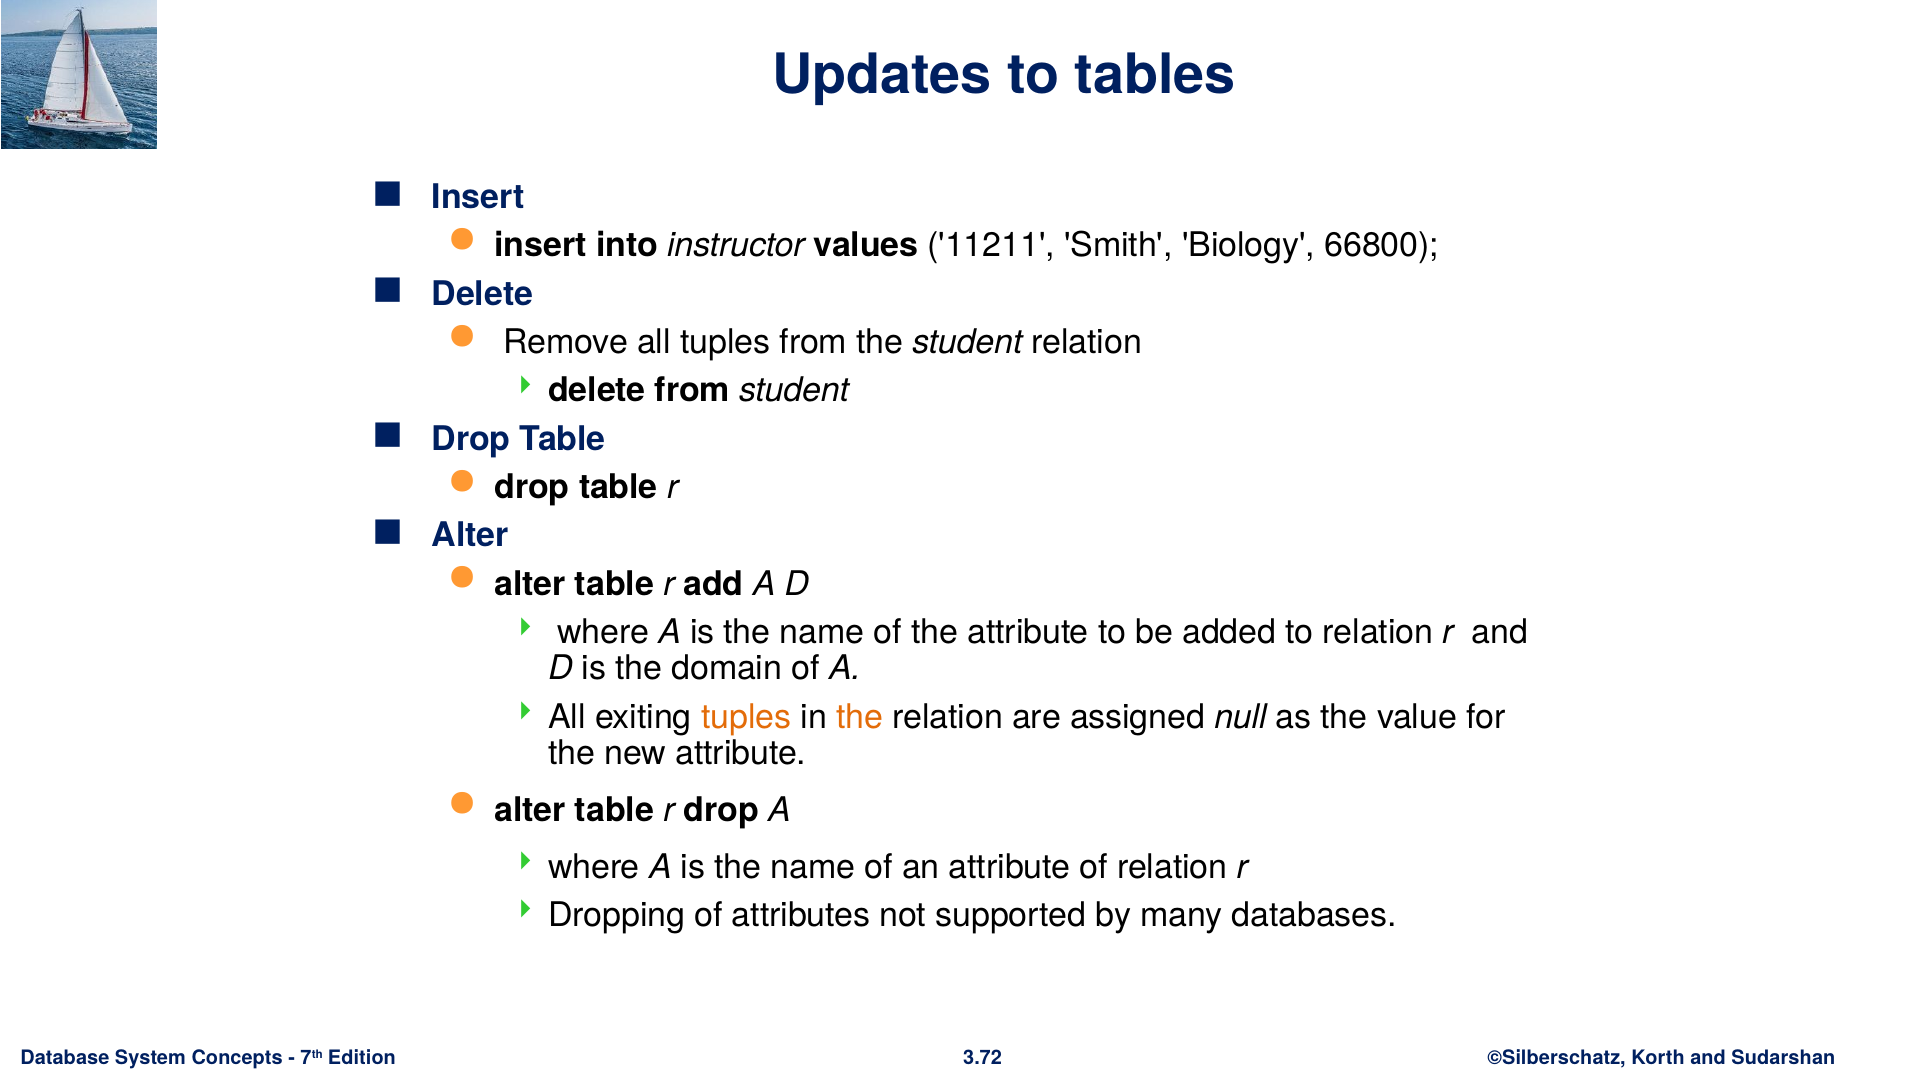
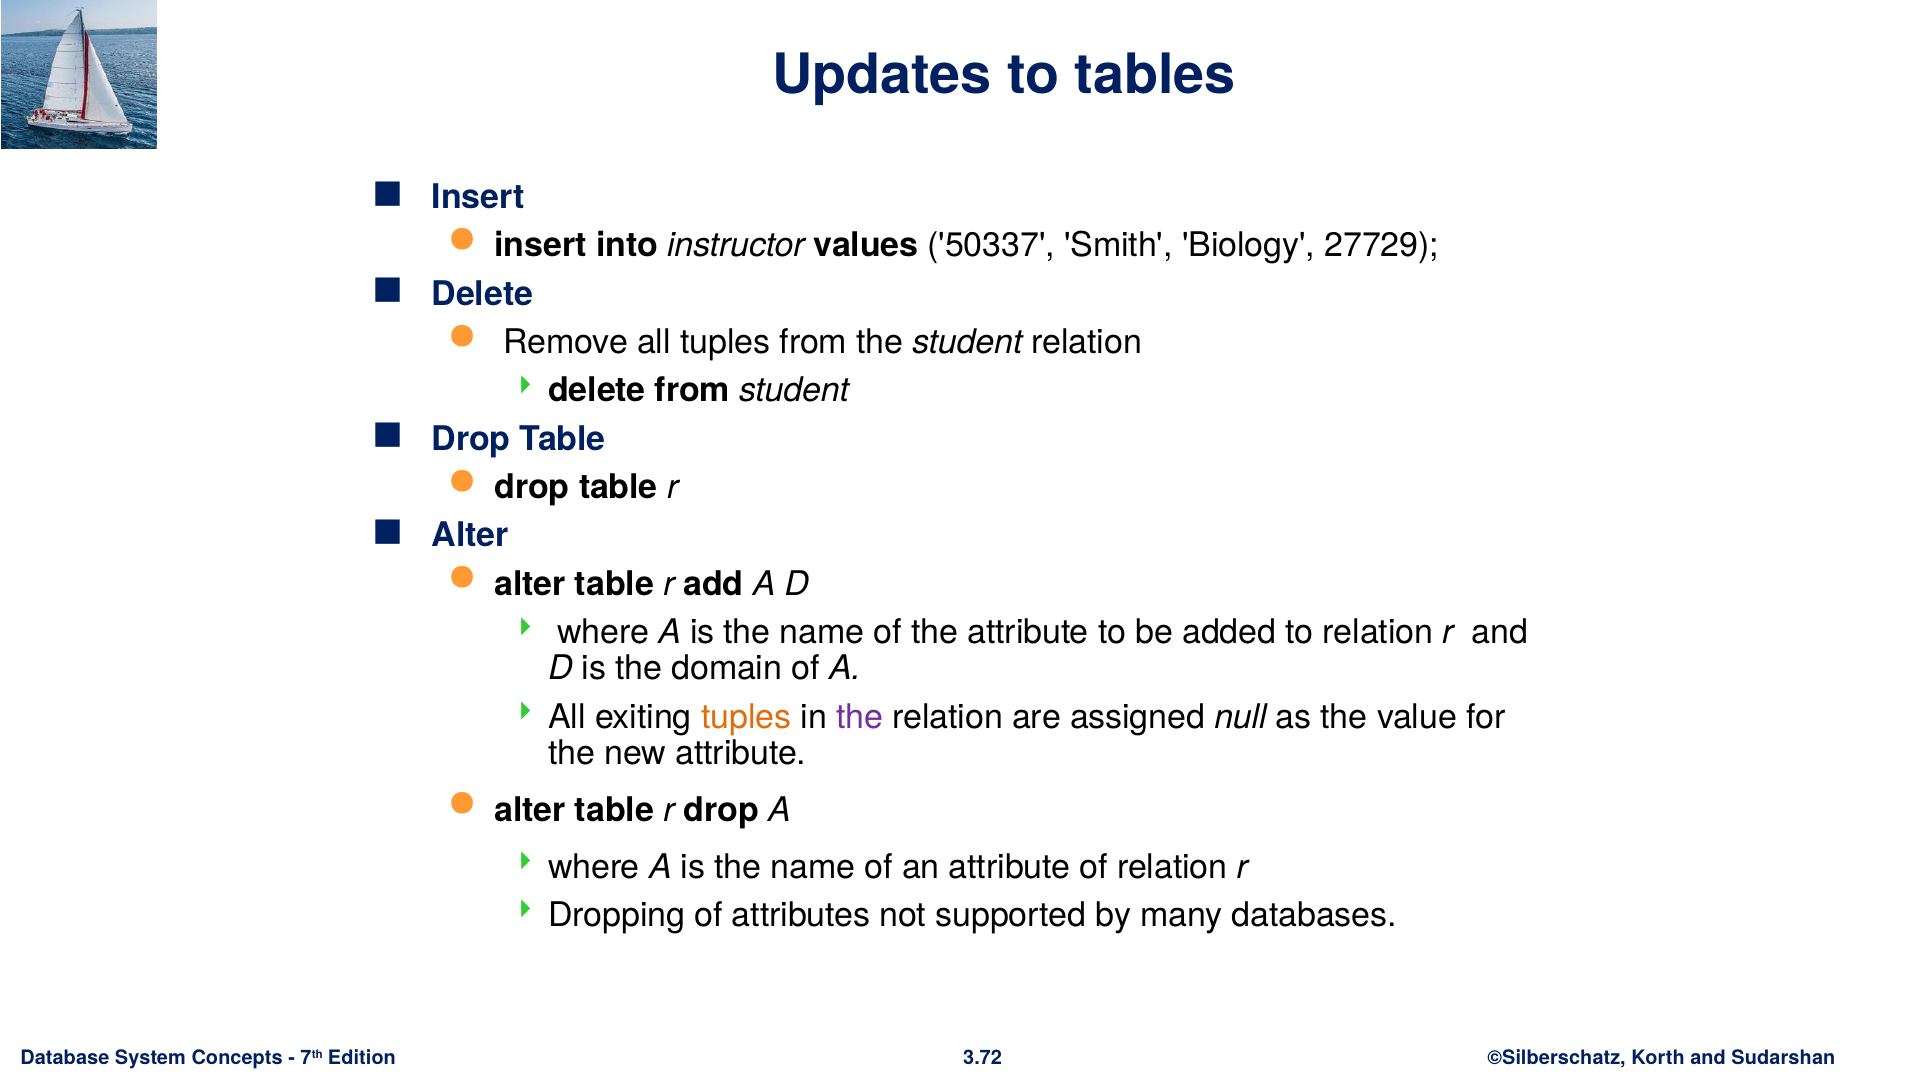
11211: 11211 -> 50337 (991, 246)
66800: 66800 -> 27729 (1382, 246)
the colour: orange -> purple (860, 717)
